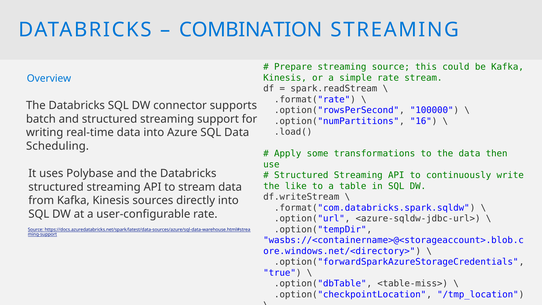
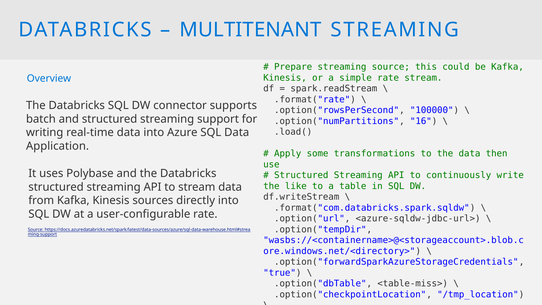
COMBINATION: COMBINATION -> MULTITENANT (250, 30)
Scheduling: Scheduling -> Application (58, 146)
